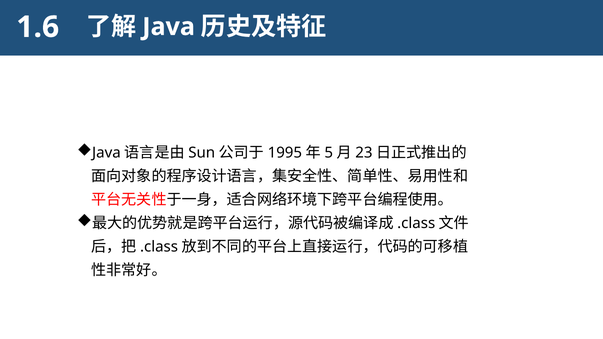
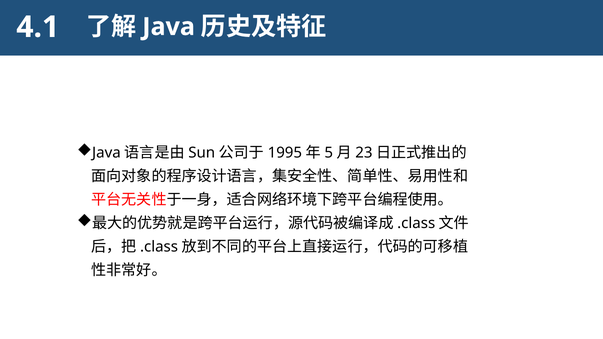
1.6: 1.6 -> 4.1 (38, 27)
